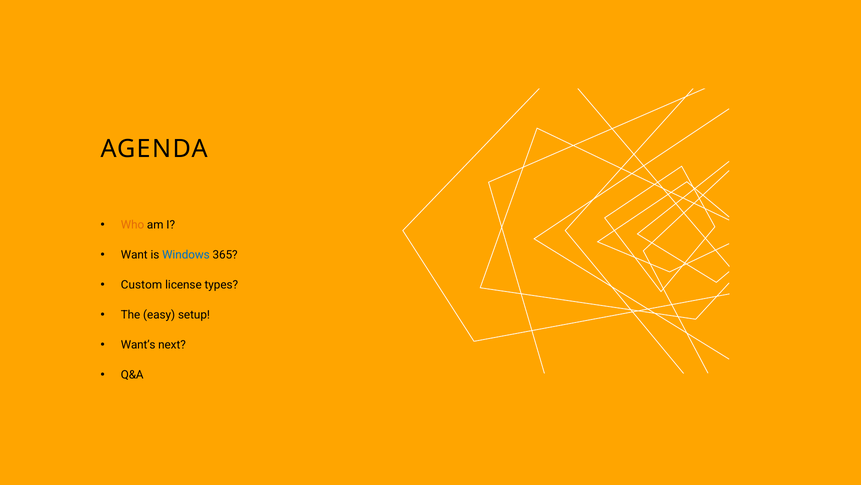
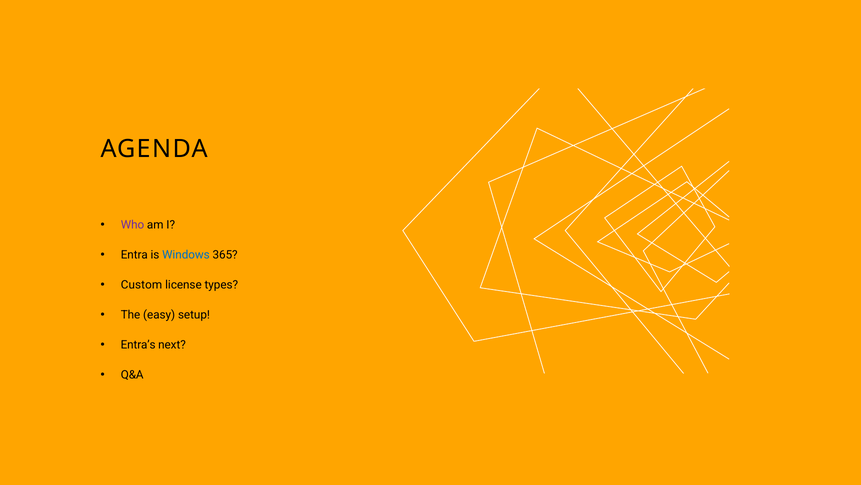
Who colour: orange -> purple (132, 225)
Want: Want -> Entra (134, 255)
Want’s: Want’s -> Entra’s (138, 344)
